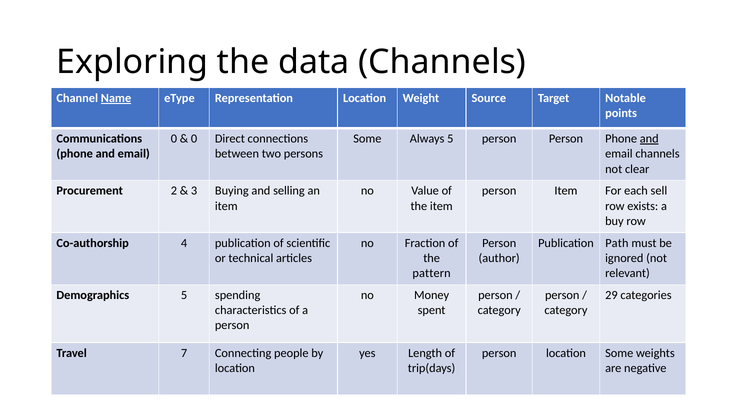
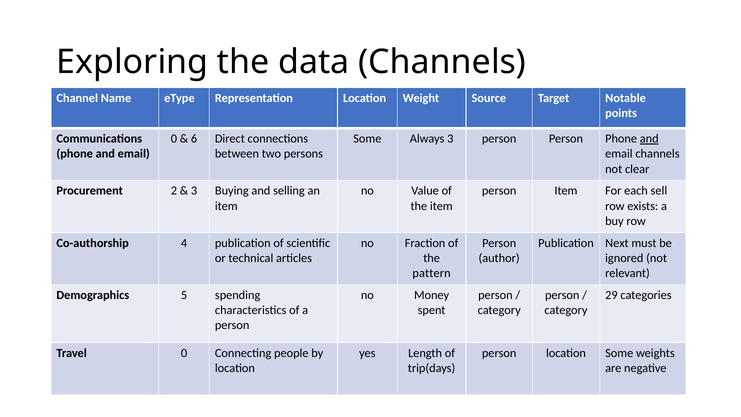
Name underline: present -> none (116, 98)
0: 0 -> 6 (194, 139)
Always 5: 5 -> 3 (450, 139)
Path: Path -> Next (617, 243)
Travel 7: 7 -> 0 (184, 353)
